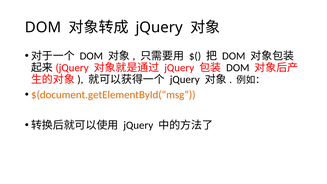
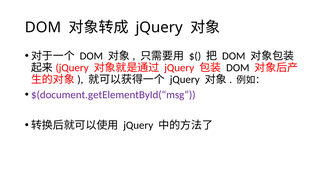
$(document.getElementById(“msg colour: orange -> purple (113, 95)
